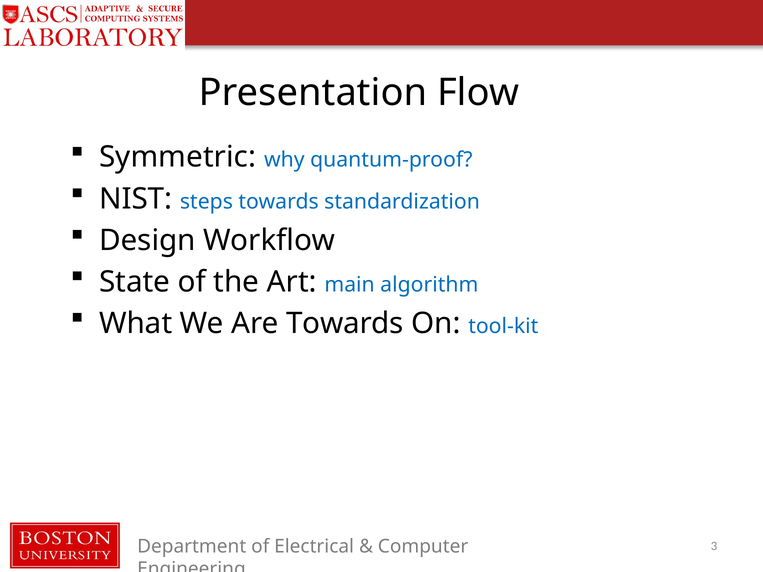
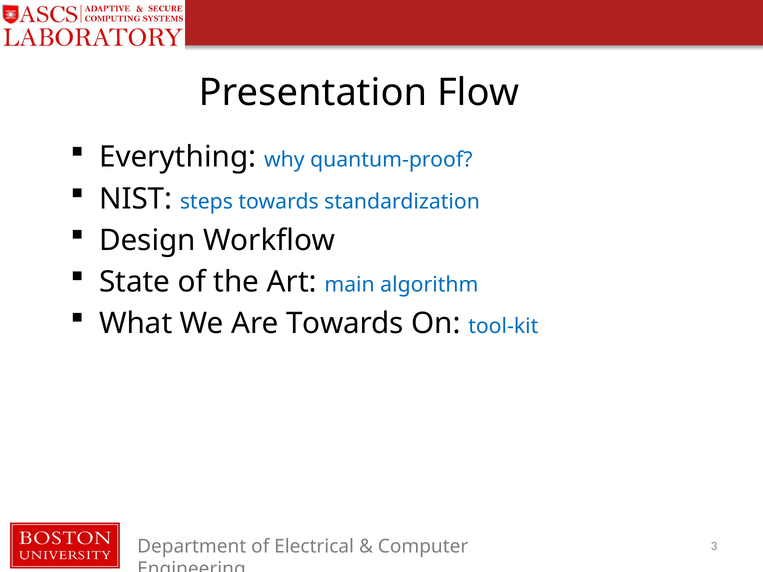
Symmetric: Symmetric -> Everything (178, 157)
